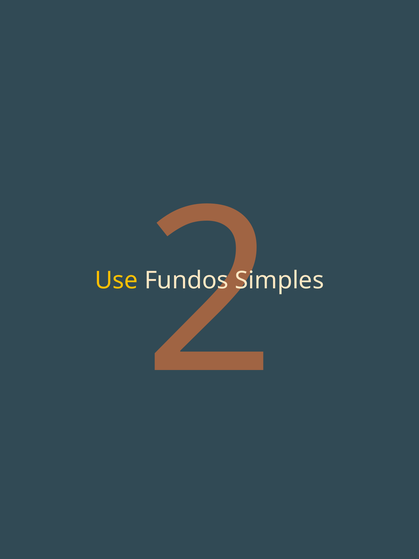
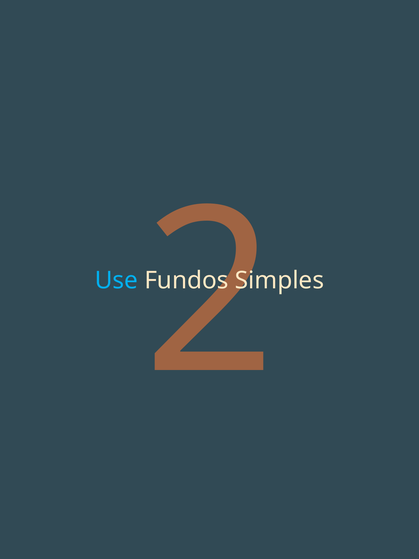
Use colour: yellow -> light blue (116, 280)
